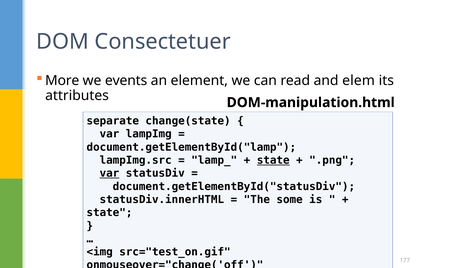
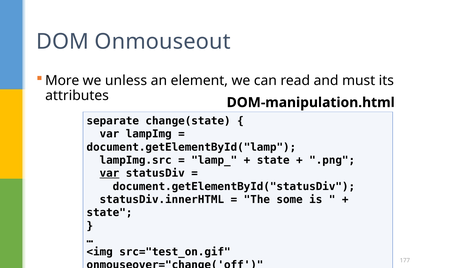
Consectetuer: Consectetuer -> Onmouseout (163, 42)
events: events -> unless (126, 80)
elem: elem -> must (359, 80)
state underline: present -> none (273, 160)
